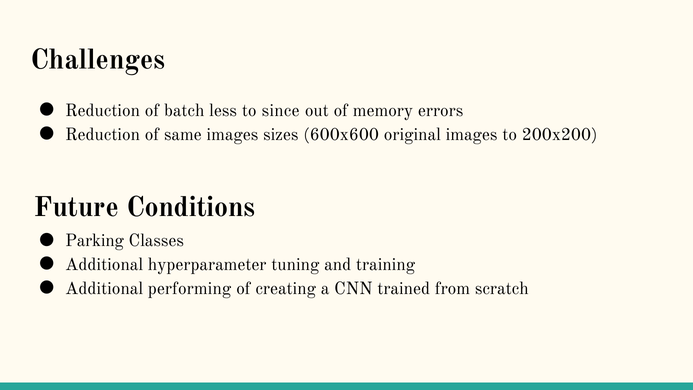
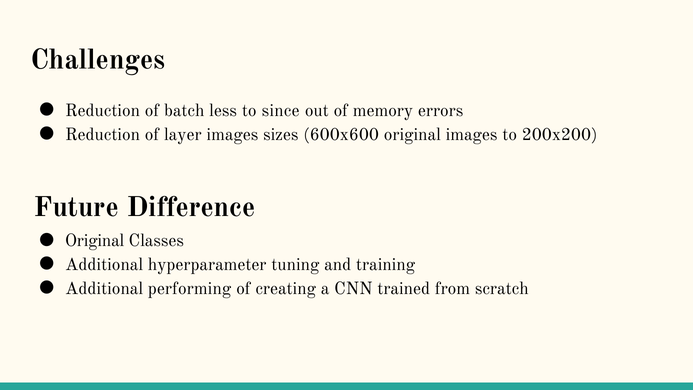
same: same -> layer (183, 134)
Conditions: Conditions -> Difference (191, 207)
Parking: Parking -> Original (95, 241)
